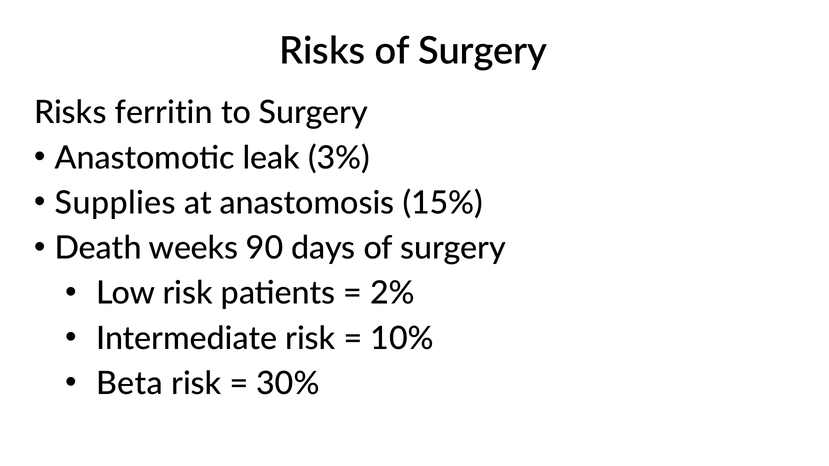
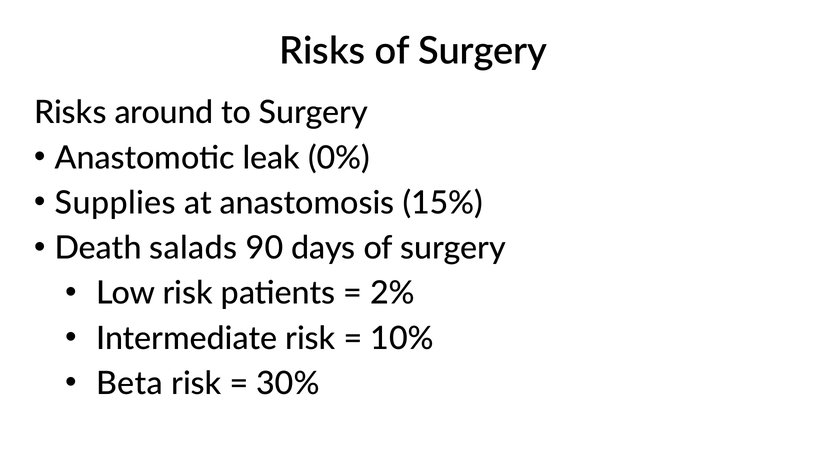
ferritin: ferritin -> around (164, 113)
3%: 3% -> 0% (339, 158)
weeks: weeks -> salads (193, 248)
